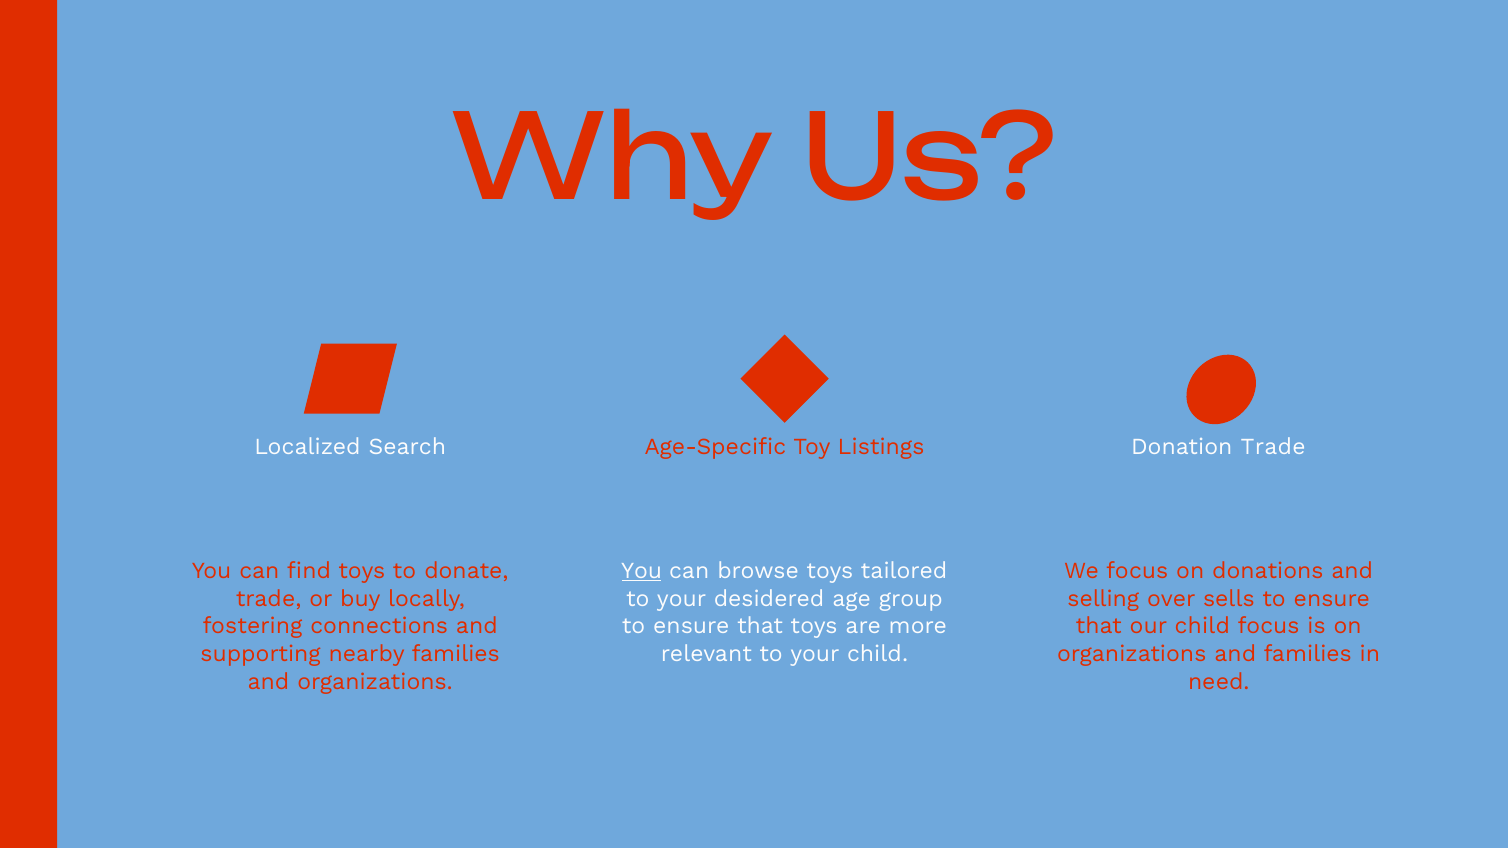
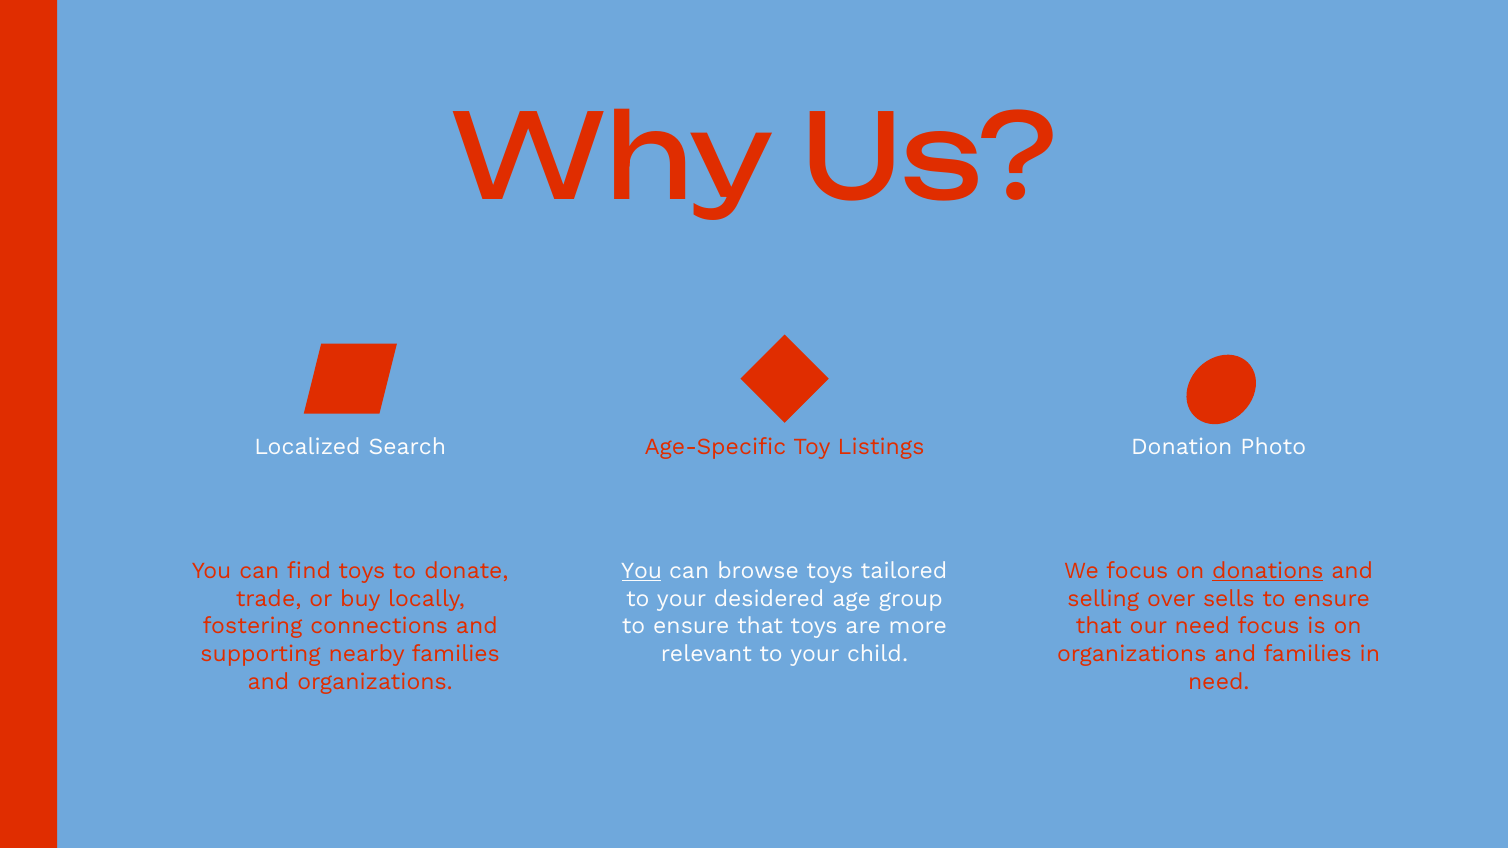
Donation Trade: Trade -> Photo (1273, 447)
donations underline: none -> present (1268, 571)
our child: child -> need (1202, 626)
